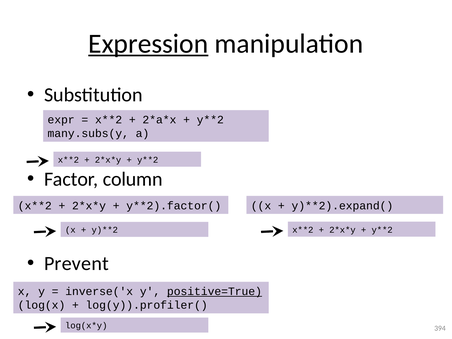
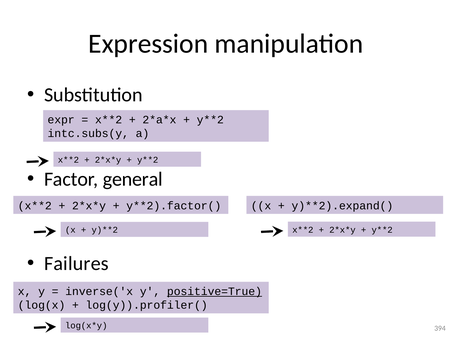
Expression underline: present -> none (148, 44)
many.subs(y: many.subs(y -> intc.subs(y (88, 133)
column: column -> general (133, 179)
Prevent: Prevent -> Failures (76, 264)
